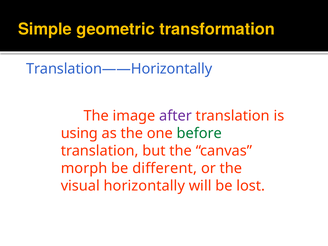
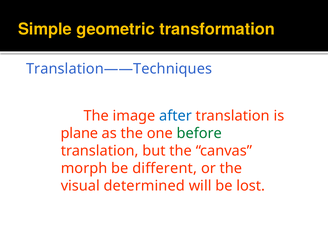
Translation——Horizontally: Translation——Horizontally -> Translation——Techniques (119, 69)
after colour: purple -> blue (176, 116)
using: using -> plane (79, 133)
horizontally: horizontally -> determined (144, 186)
